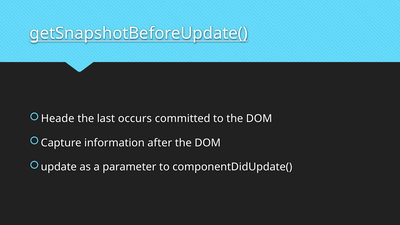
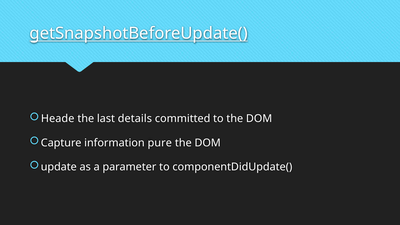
occurs: occurs -> details (135, 119)
after: after -> pure (160, 143)
